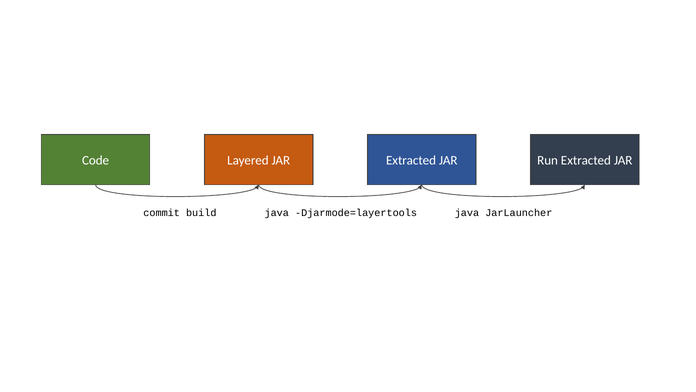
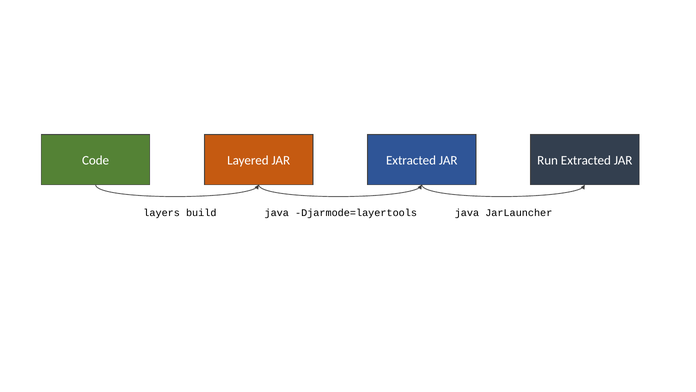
commit: commit -> layers (162, 212)
